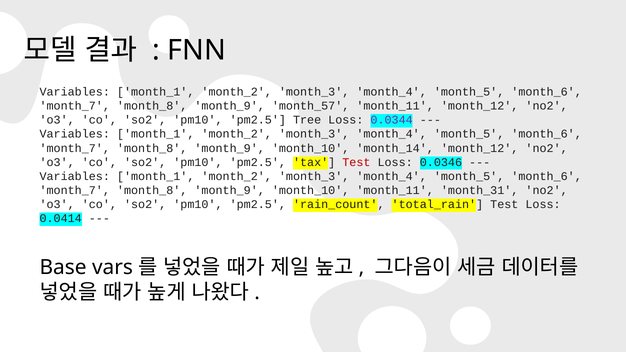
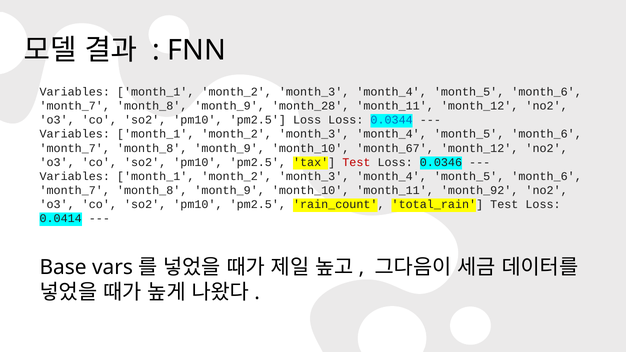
month_57: month_57 -> month_28 (311, 106)
pm2.5 Tree: Tree -> Loss (307, 120)
0.0344 colour: purple -> blue (392, 120)
month_14: month_14 -> month_67 (395, 148)
month_31: month_31 -> month_92 (480, 190)
